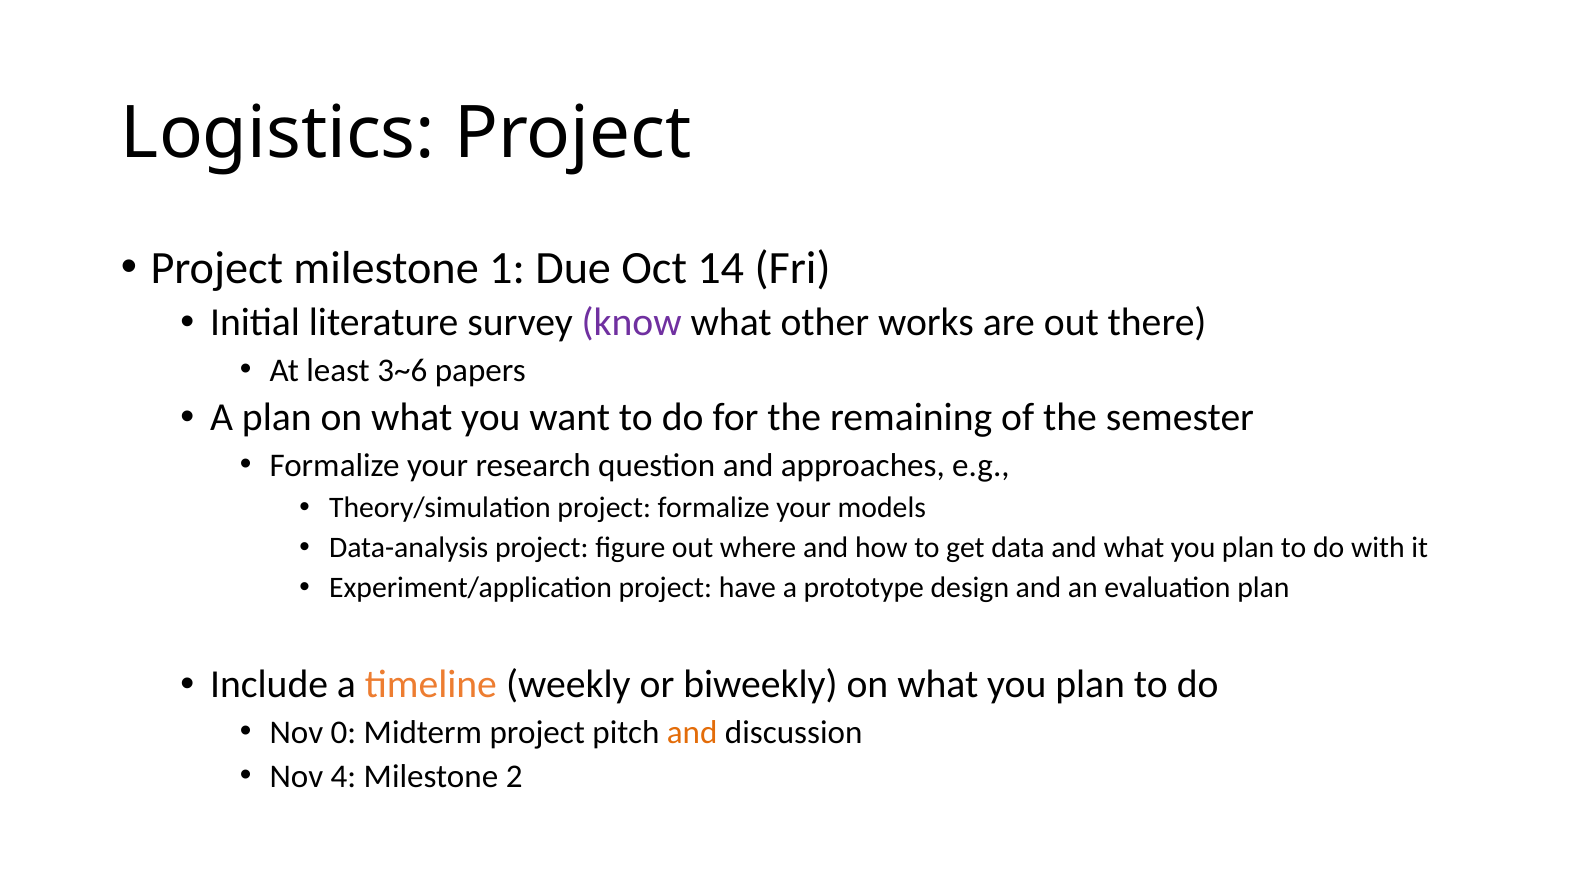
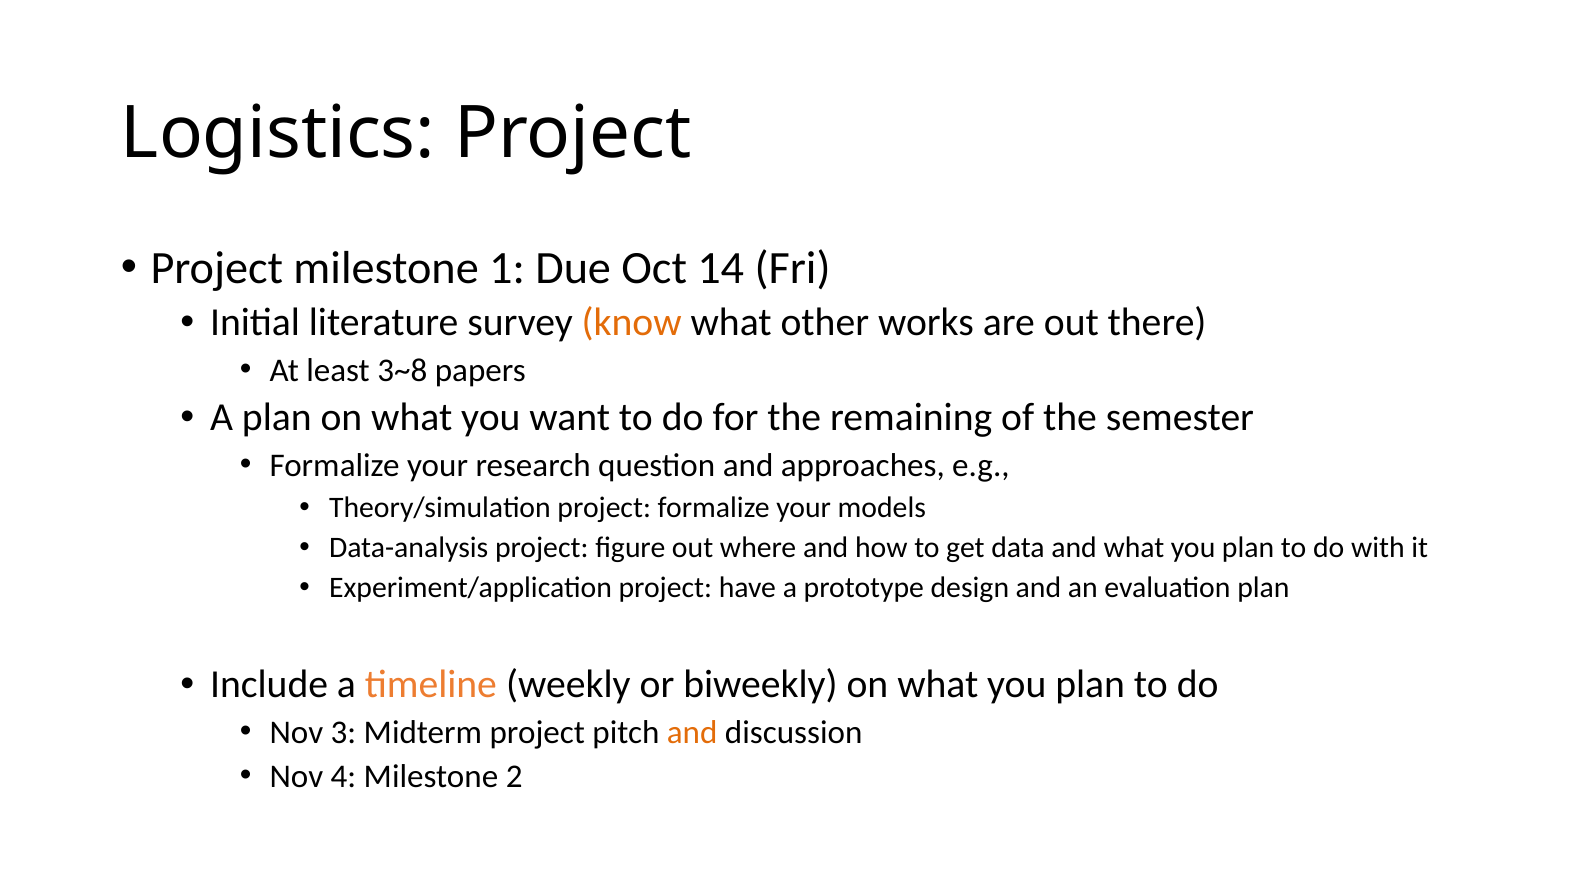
know colour: purple -> orange (632, 323)
3~6: 3~6 -> 3~8 (402, 370)
0: 0 -> 3 (343, 732)
